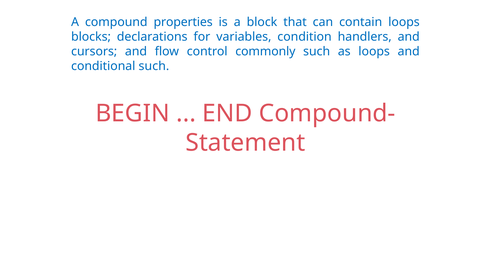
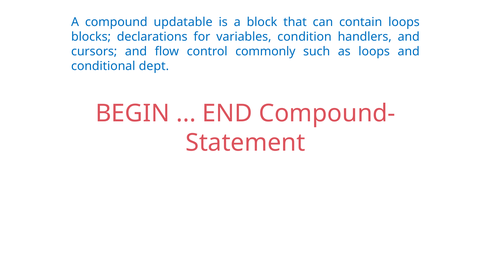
properties: properties -> updatable (183, 22)
conditional such: such -> dept (154, 66)
